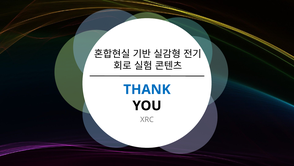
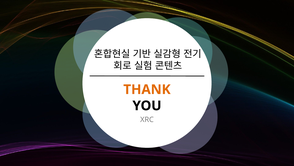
THANK colour: blue -> orange (147, 89)
